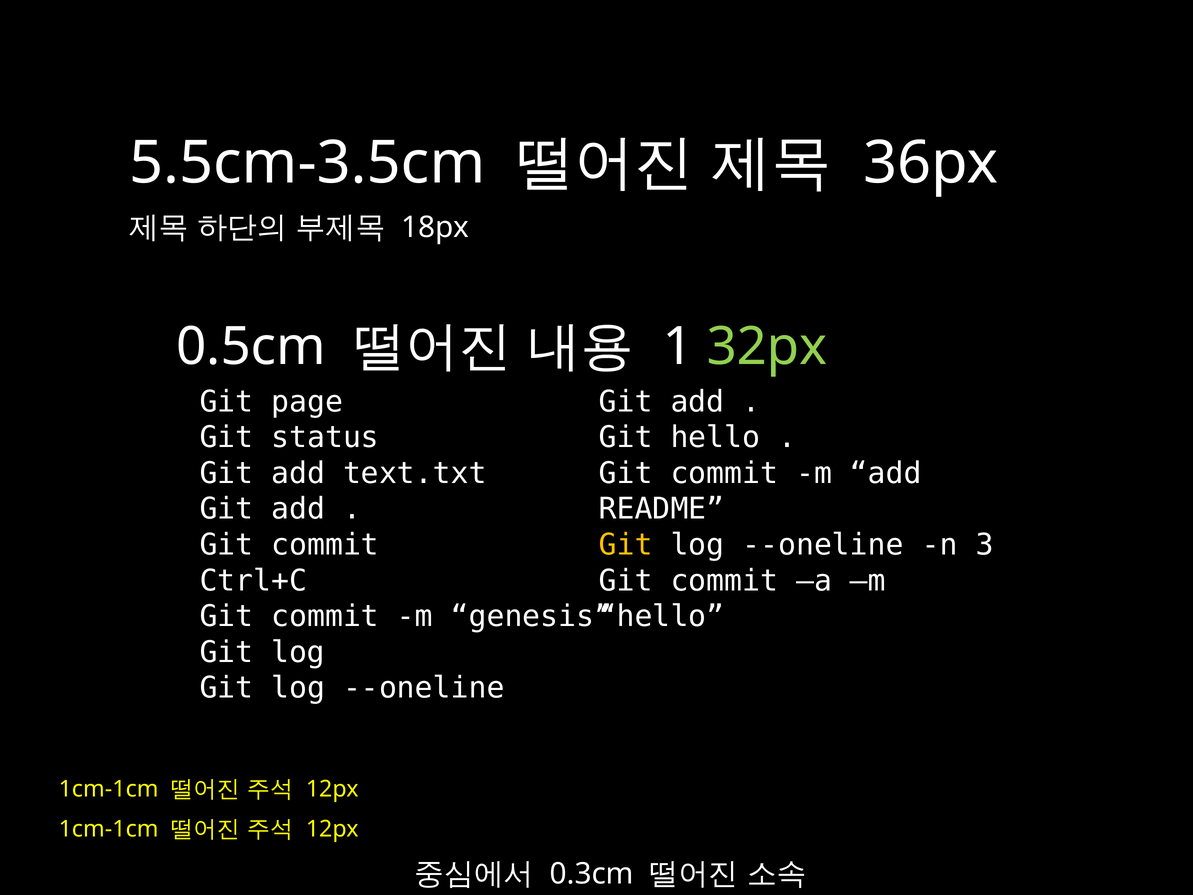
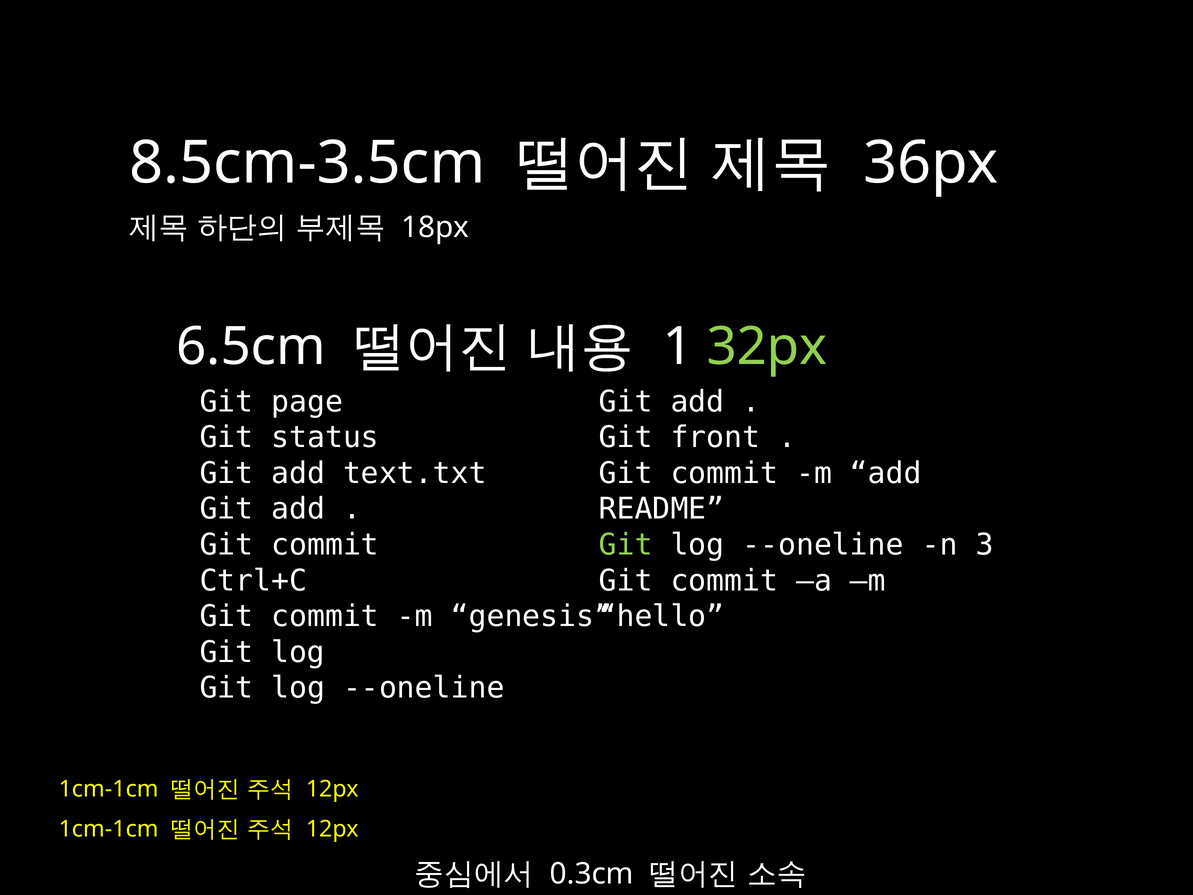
5.5cm-3.5cm: 5.5cm-3.5cm -> 8.5cm-3.5cm (307, 163)
0.5cm: 0.5cm -> 6.5cm (251, 347)
Git hello: hello -> front (715, 437)
Git colour: yellow -> light green (626, 545)
